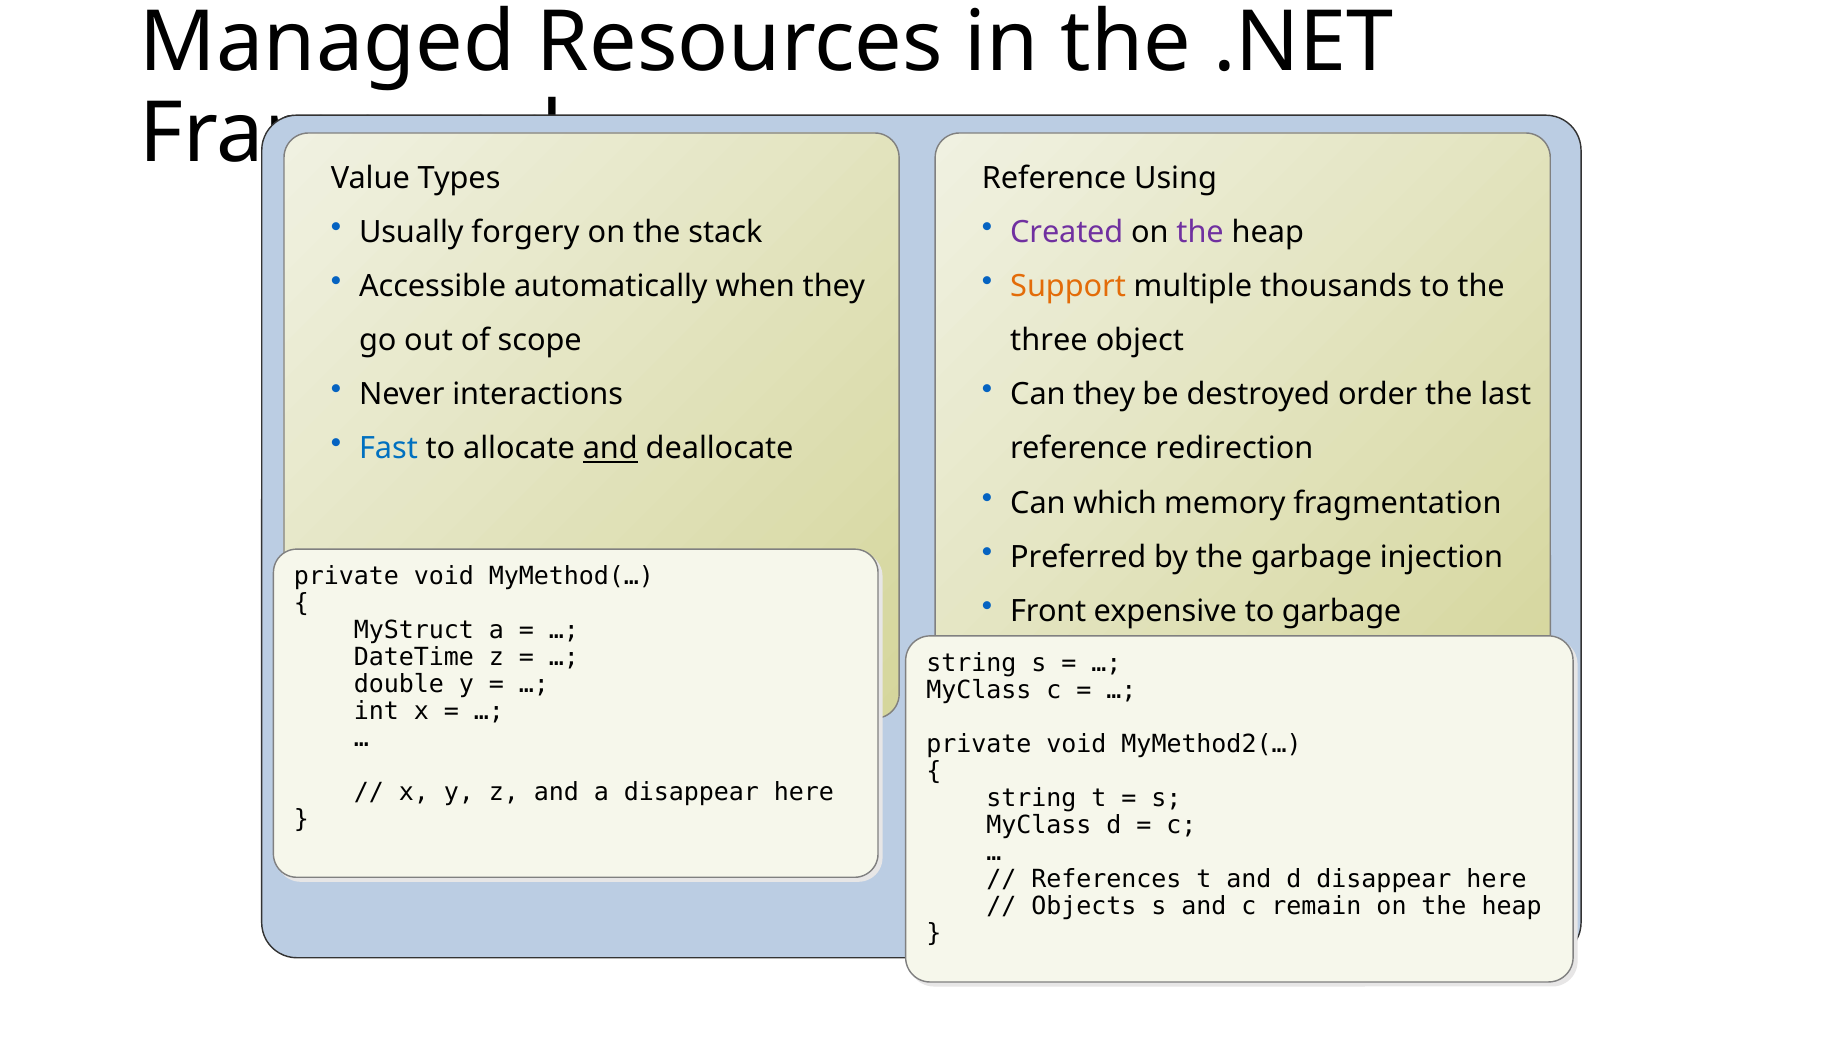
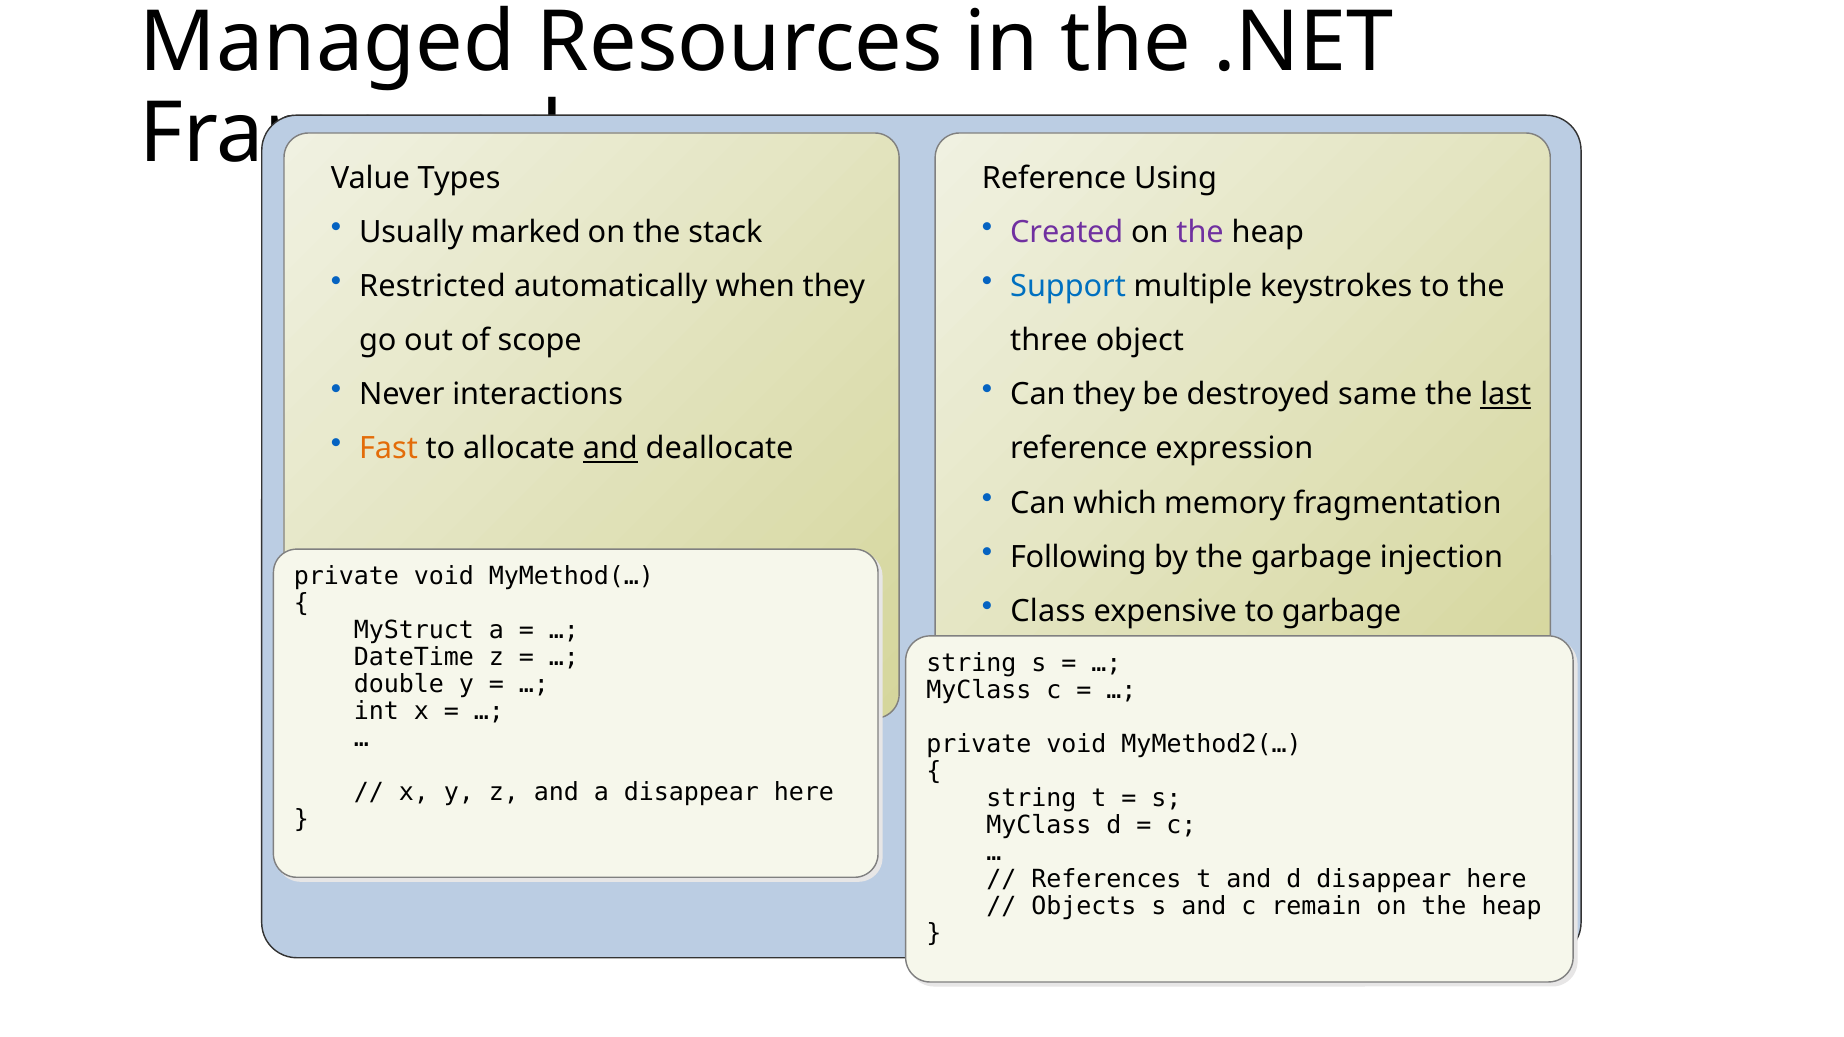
forgery: forgery -> marked (526, 232)
Accessible: Accessible -> Restricted (432, 286)
Support colour: orange -> blue (1068, 286)
thousands: thousands -> keystrokes (1336, 286)
order: order -> same (1378, 395)
last underline: none -> present (1506, 395)
Fast colour: blue -> orange (388, 449)
redirection: redirection -> expression (1234, 449)
Preferred: Preferred -> Following (1078, 557)
Front: Front -> Class (1048, 611)
